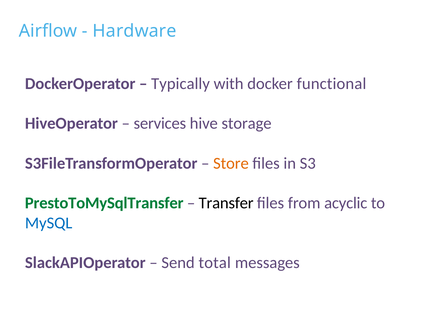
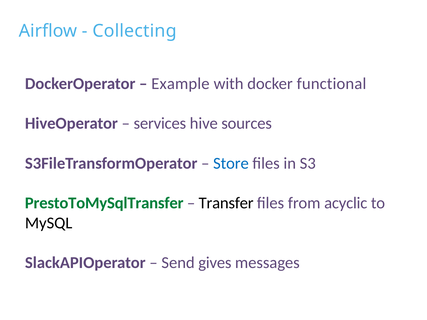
Hardware: Hardware -> Collecting (135, 31)
Typically: Typically -> Example (180, 84)
storage: storage -> sources (247, 123)
Store colour: orange -> blue (231, 163)
MySQL colour: blue -> black (49, 223)
total: total -> gives (215, 263)
